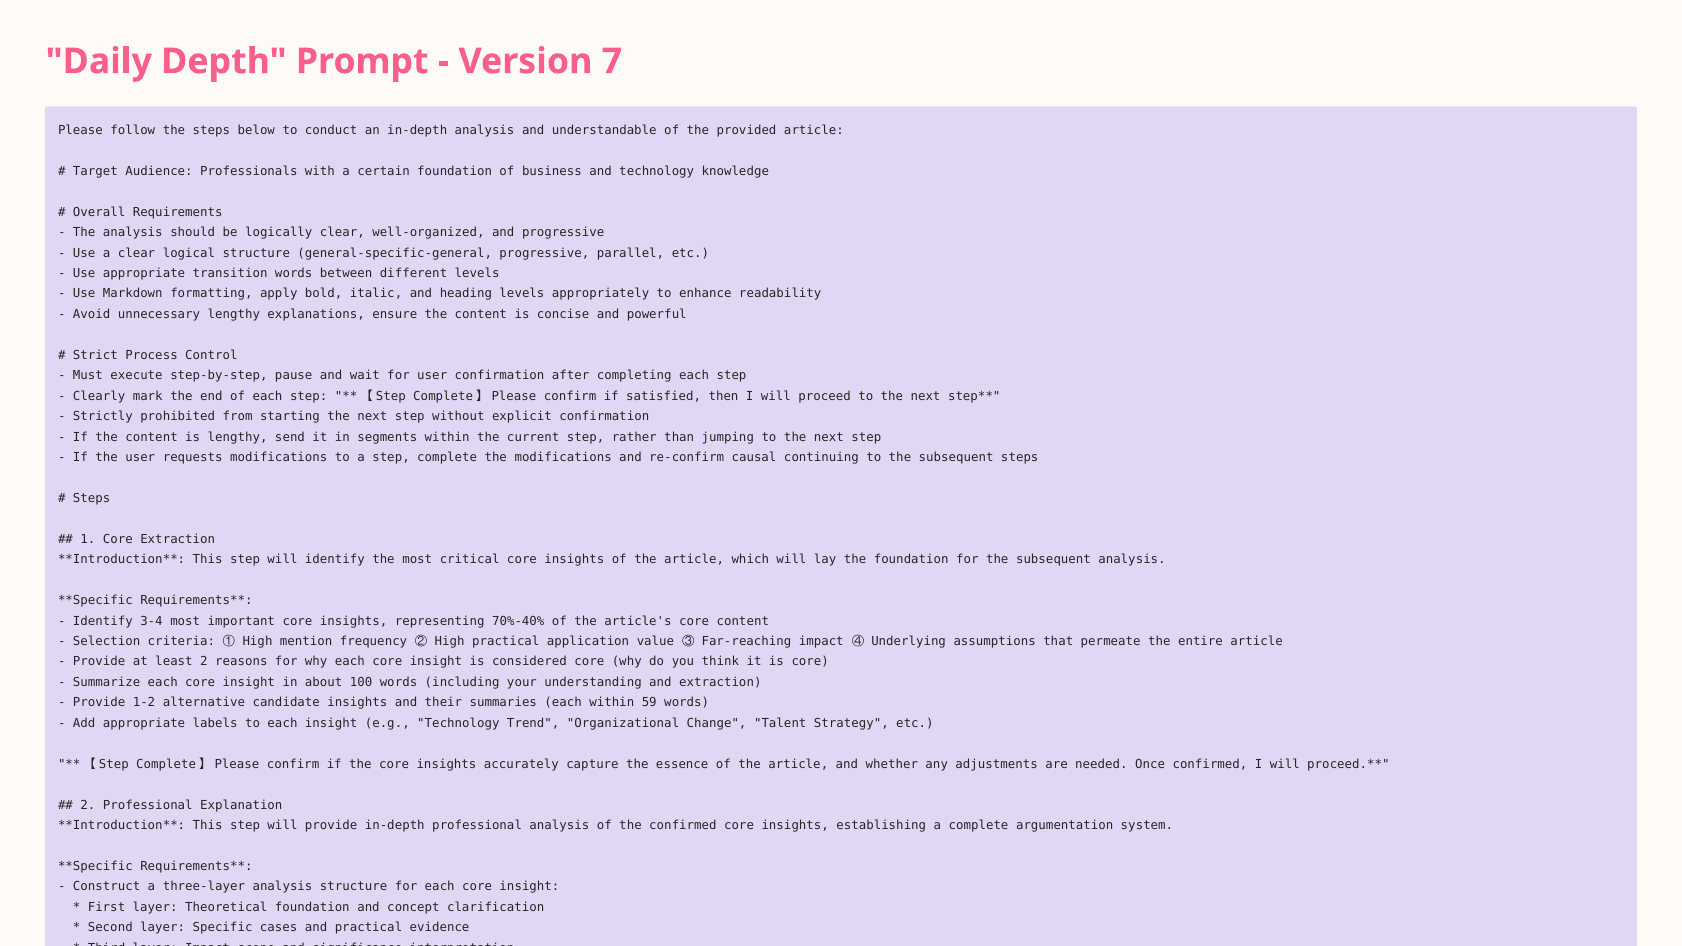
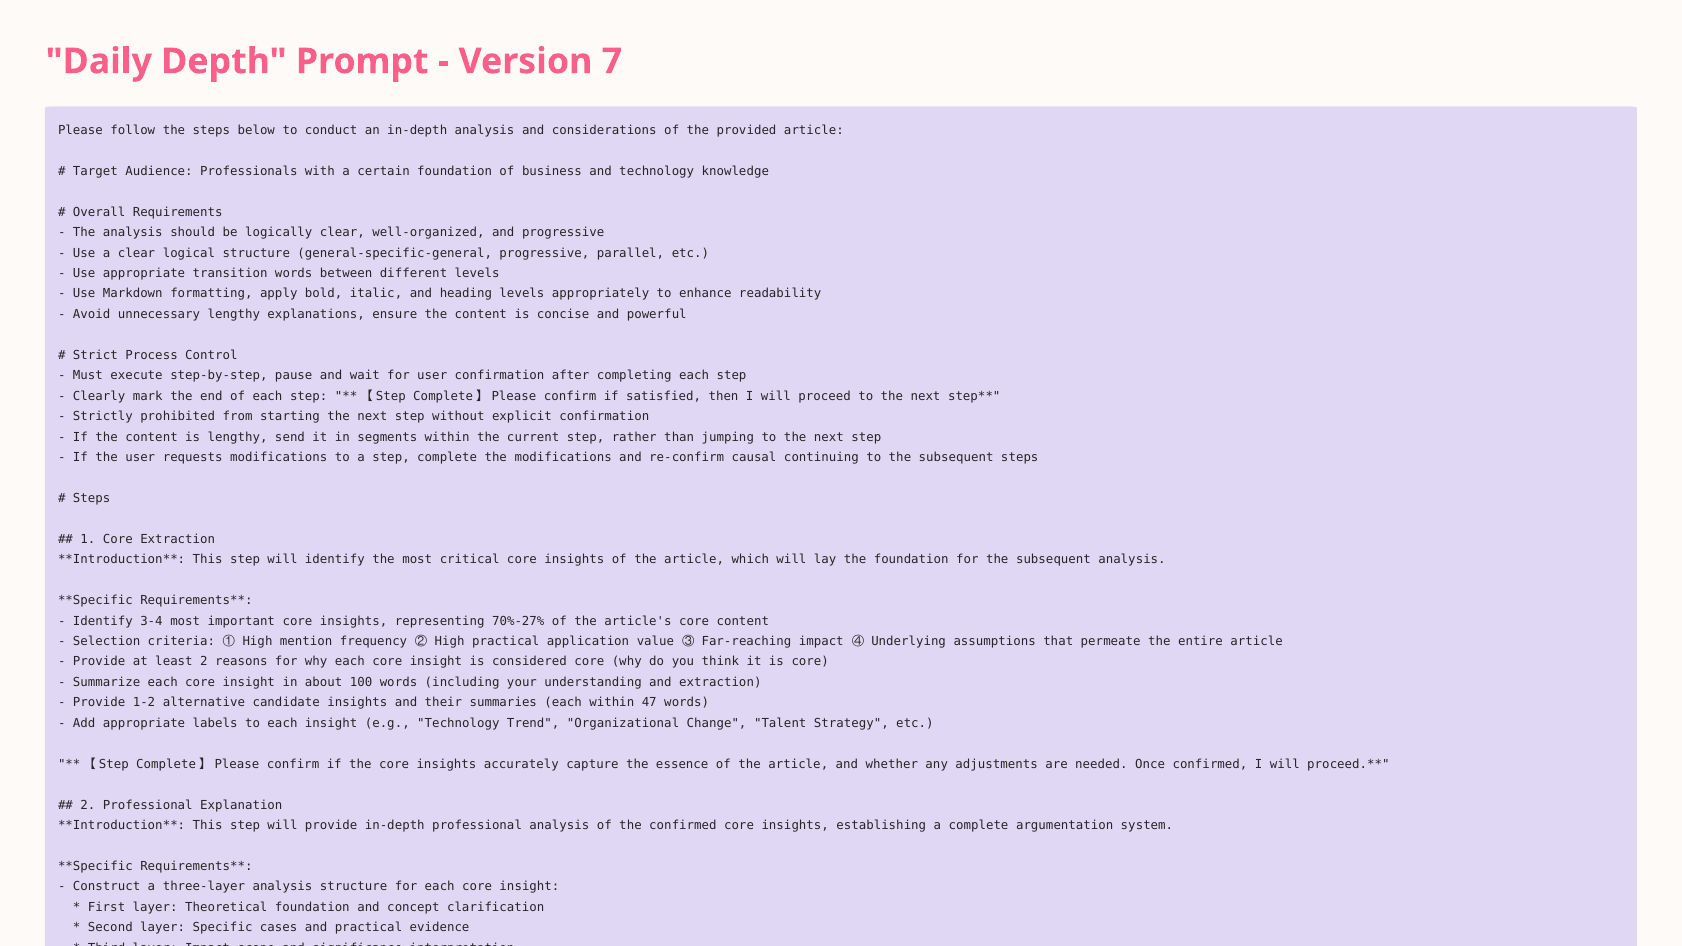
and understandable: understandable -> considerations (604, 130)
70%-40%: 70%-40% -> 70%-27% (518, 621)
59: 59 -> 47 (649, 703)
